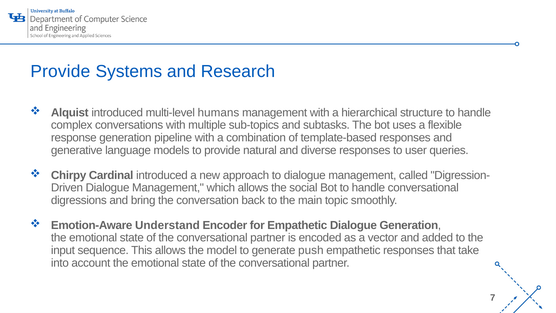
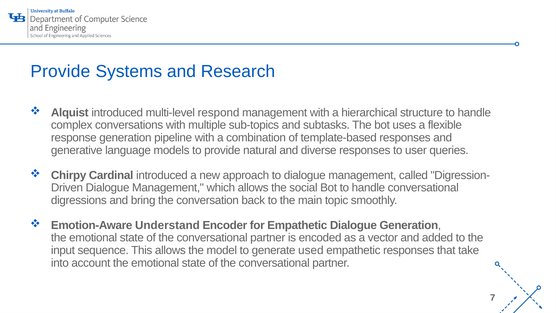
humans: humans -> respond (218, 113)
push: push -> used (311, 250)
